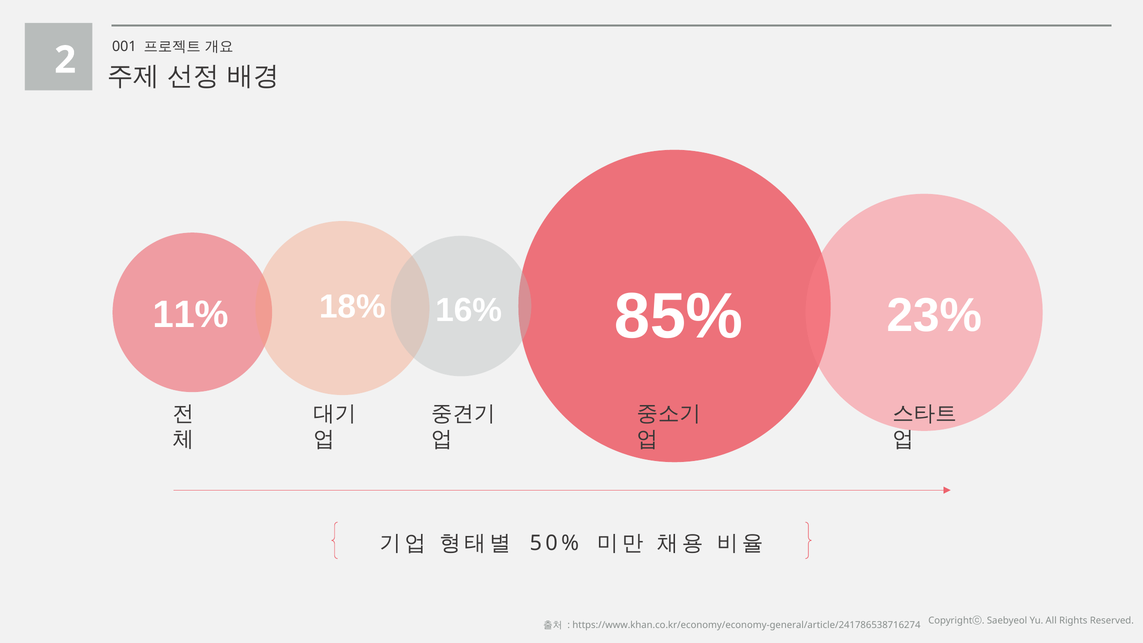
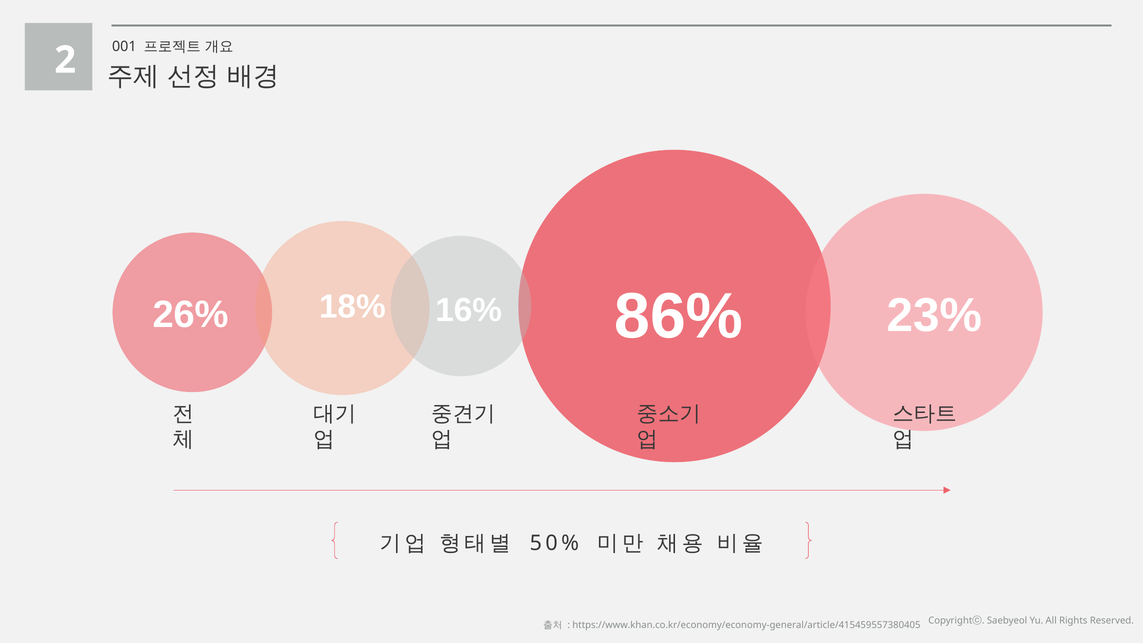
85%: 85% -> 86% (679, 316)
11%: 11% -> 26% (191, 315)
https://www.khan.co.kr/economy/economy-general/article/241786538716274: https://www.khan.co.kr/economy/economy-general/article/241786538716274 -> https://www.khan.co.kr/economy/economy-general/article/415459557380405 (746, 625)
